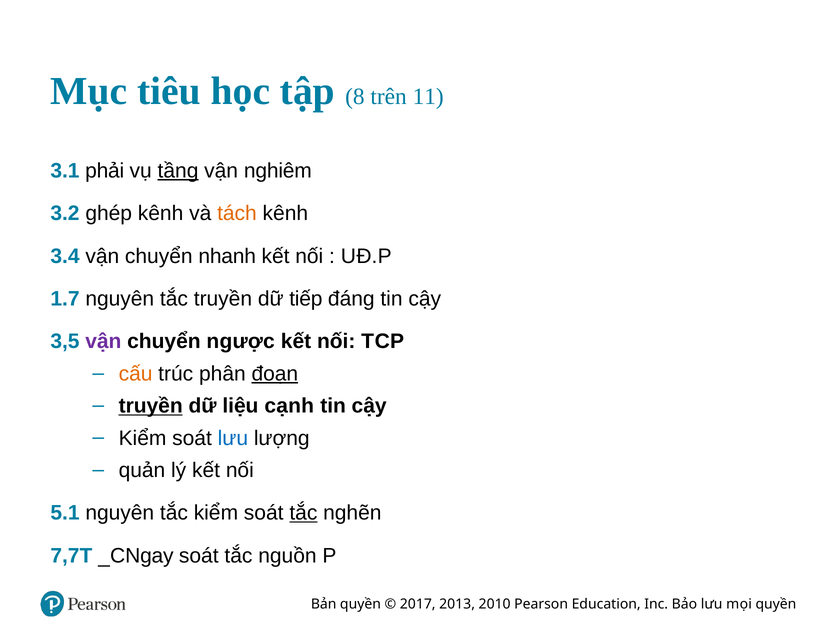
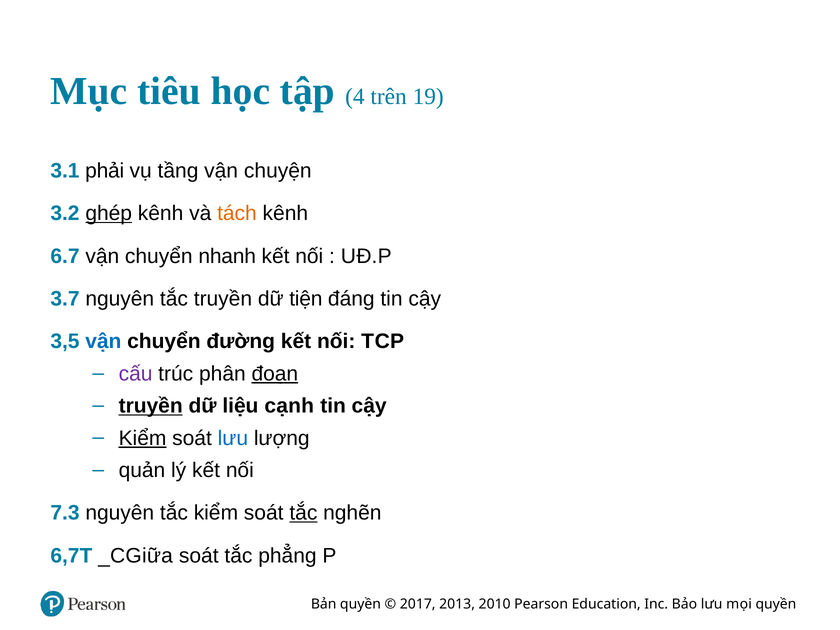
8: 8 -> 4 (355, 97)
11: 11 -> 19 (428, 97)
tầng underline: present -> none (178, 171)
nghiêm: nghiêm -> chuyện (278, 171)
ghép underline: none -> present (109, 213)
3.4: 3.4 -> 6.7 (65, 256)
1.7: 1.7 -> 3.7 (65, 299)
tiếp: tiếp -> tiện (306, 299)
vận colour: purple -> blue (103, 342)
ngược: ngược -> đường (241, 342)
cấu colour: orange -> purple (136, 374)
Kiểm underline: none -> present (143, 438)
5.1: 5.1 -> 7.3 (65, 513)
7,7T: 7,7T -> 6,7T (71, 556)
Ngay: Ngay -> Giữa (149, 556)
nguồn: nguồn -> phẳng (287, 556)
